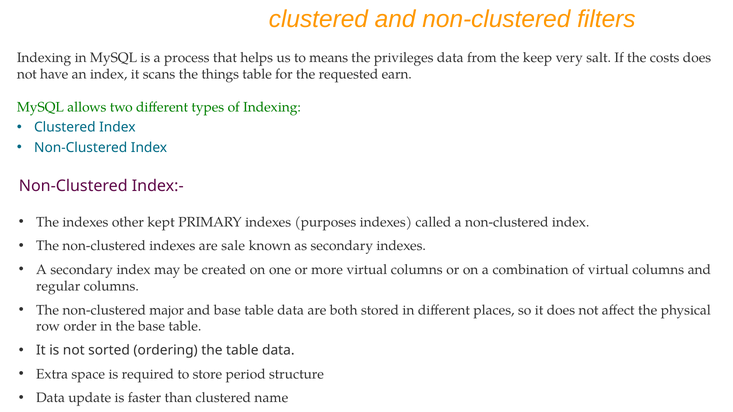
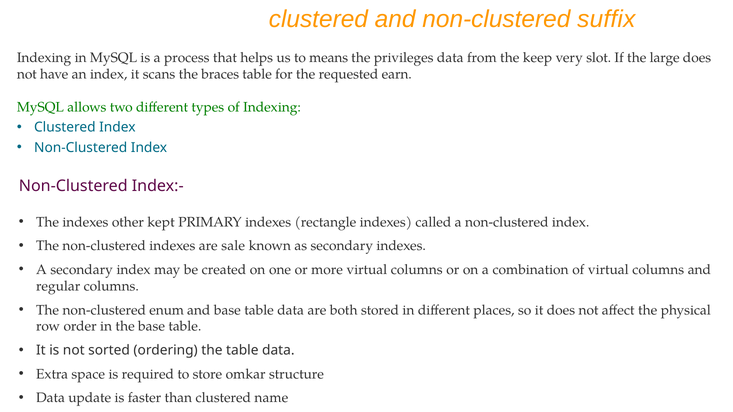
filters: filters -> suffix (606, 19)
salt: salt -> slot (599, 58)
costs: costs -> large (665, 58)
things: things -> braces (220, 74)
purposes: purposes -> rectangle (325, 222)
major: major -> enum (167, 310)
period: period -> omkar (246, 374)
